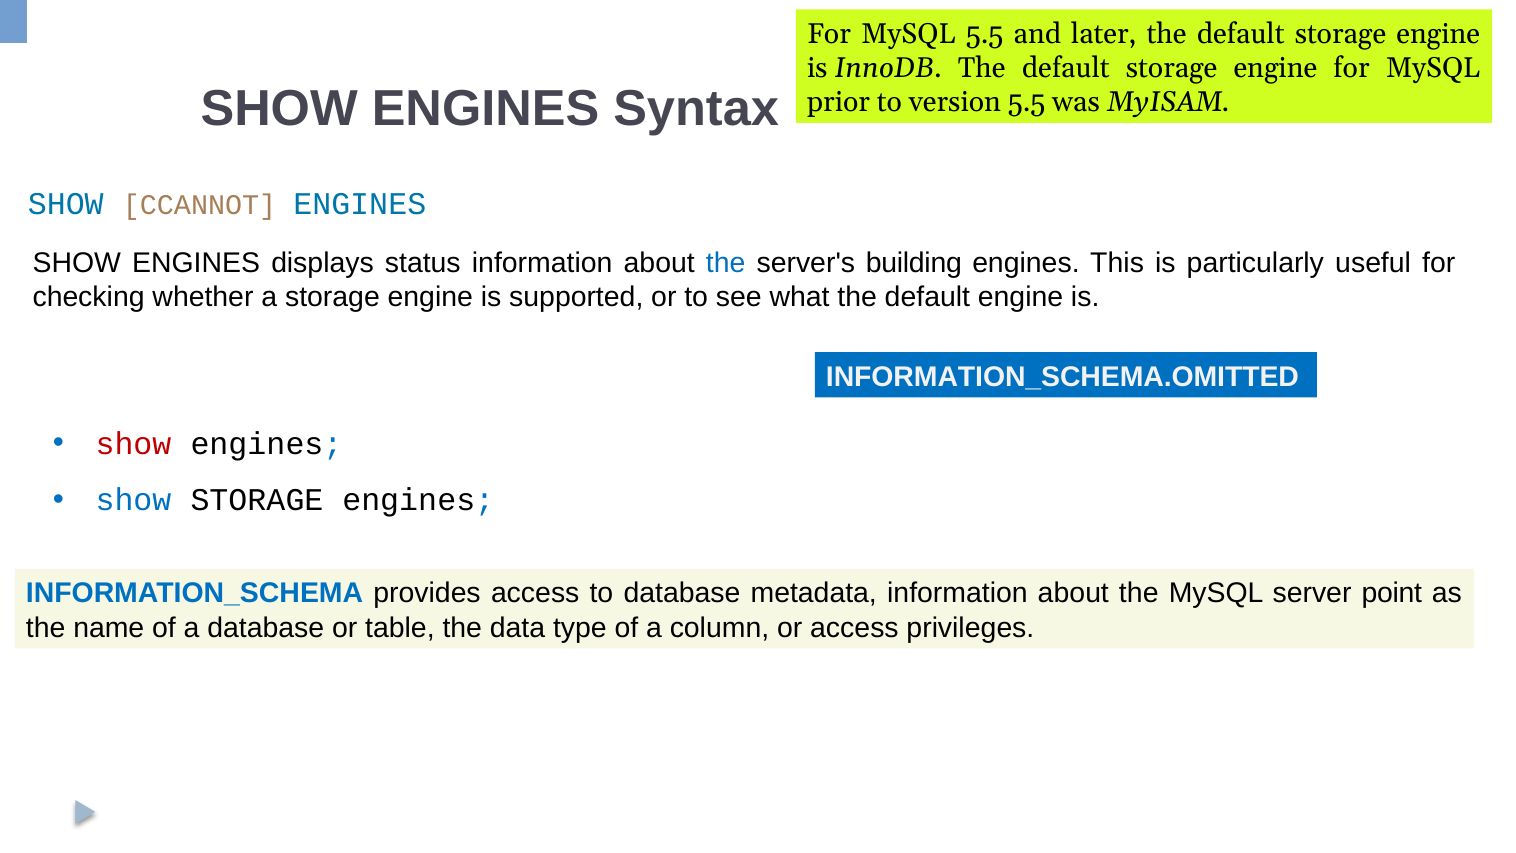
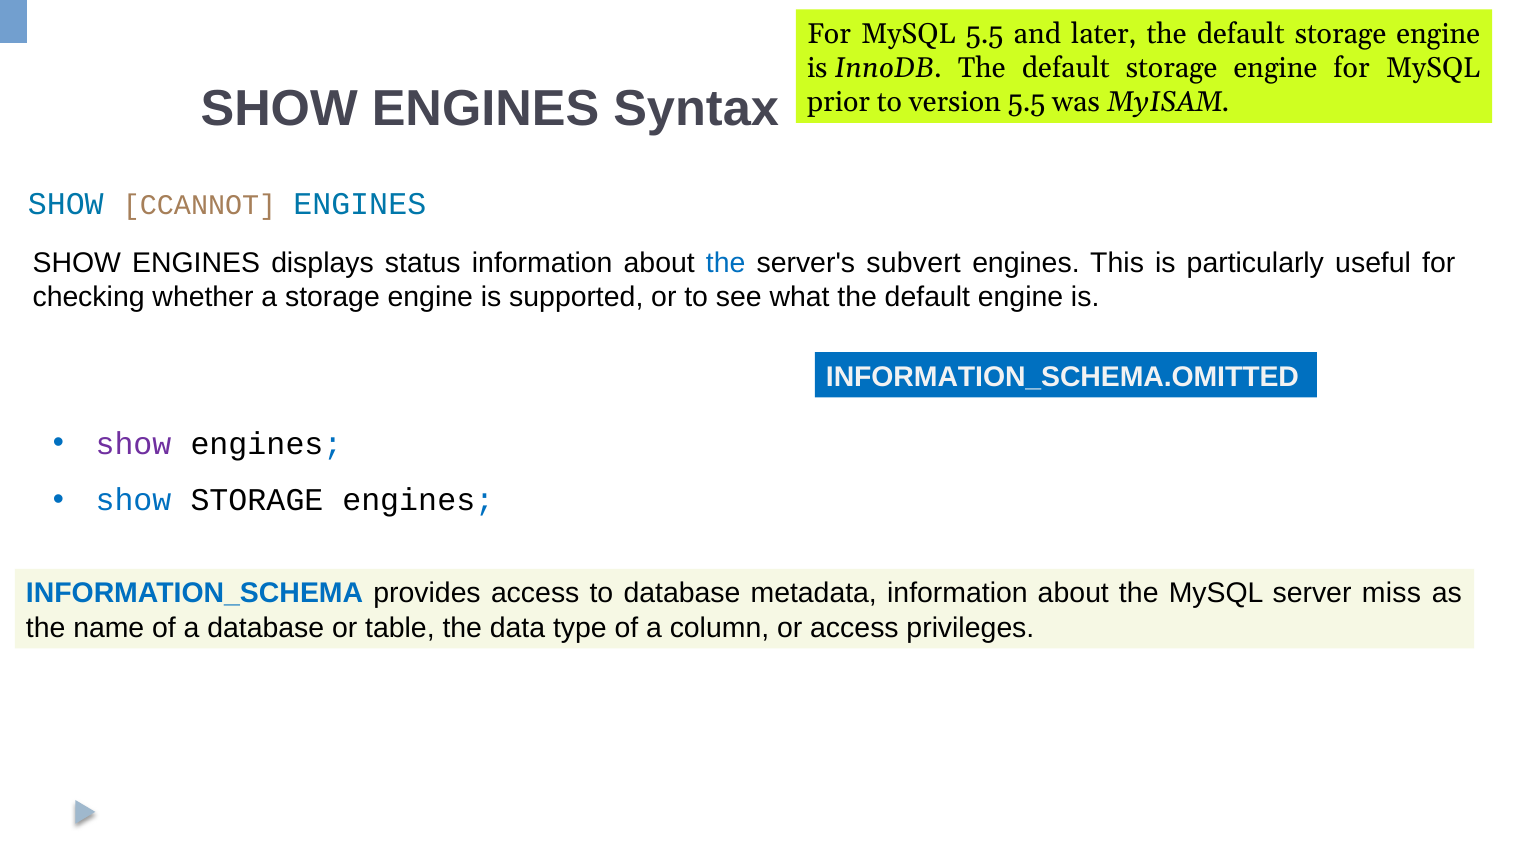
building: building -> subvert (914, 263)
show colour: red -> purple (133, 444)
point: point -> miss (1392, 593)
